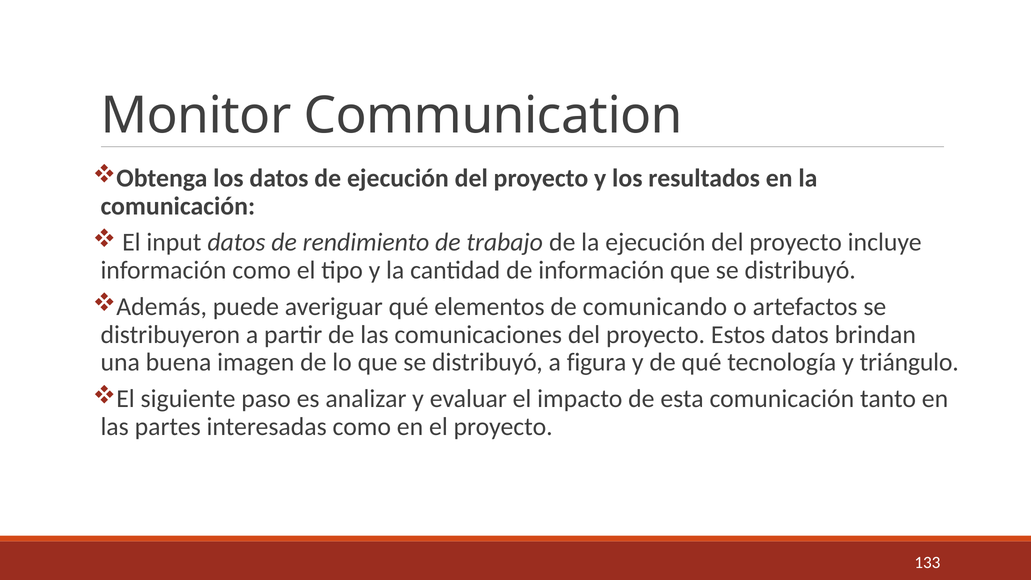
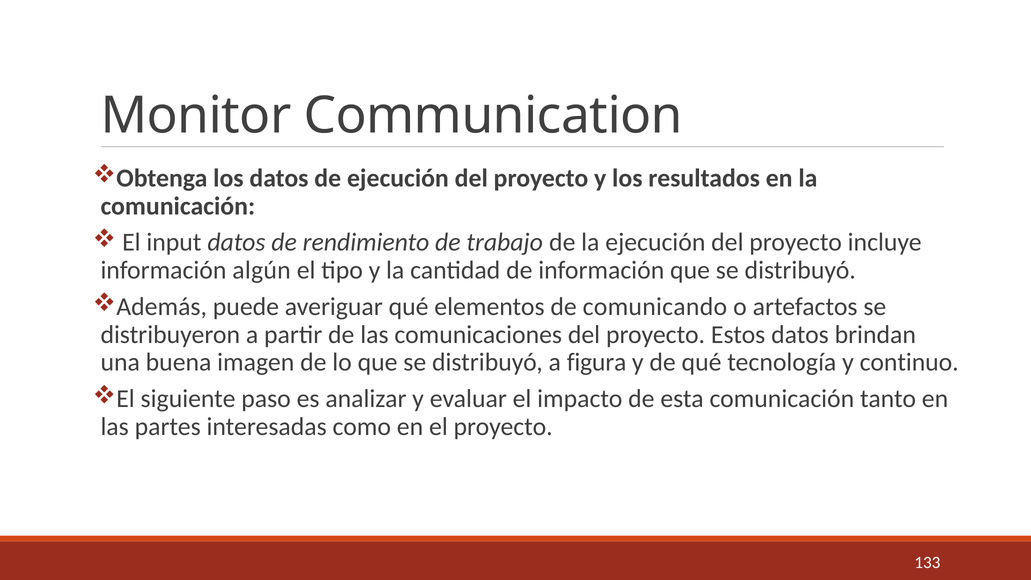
información como: como -> algún (262, 270)
triángulo: triángulo -> continuo (909, 362)
